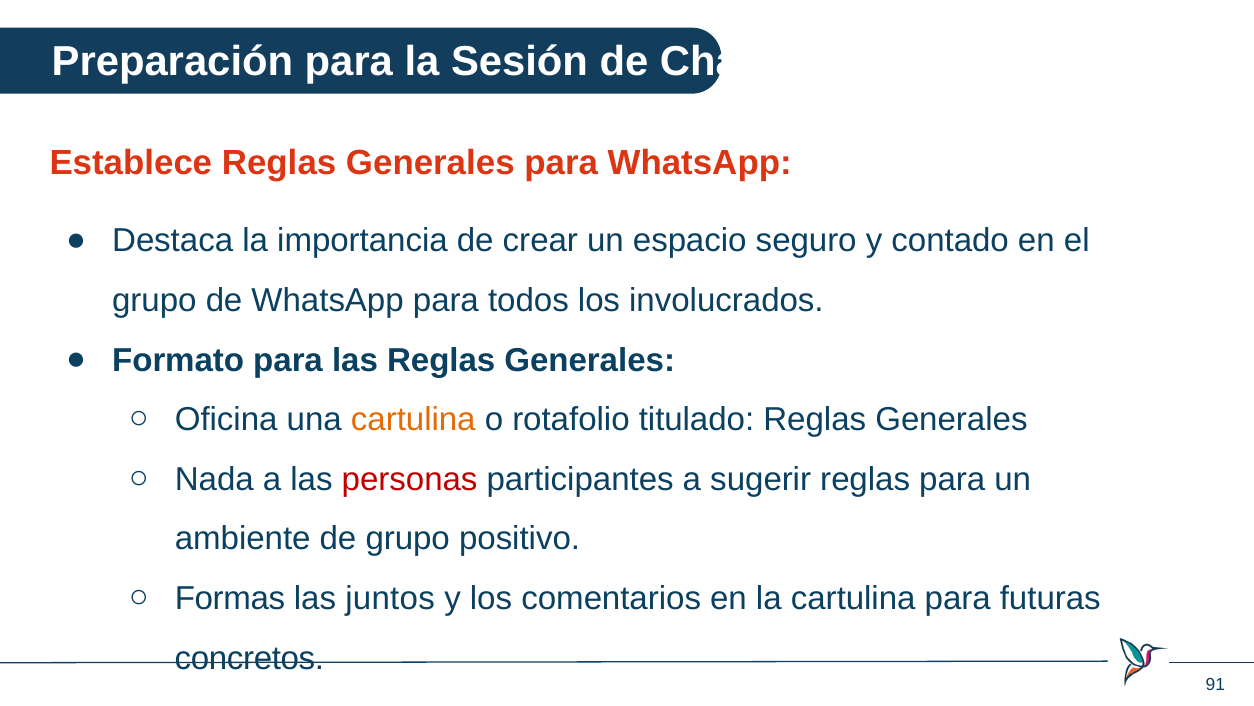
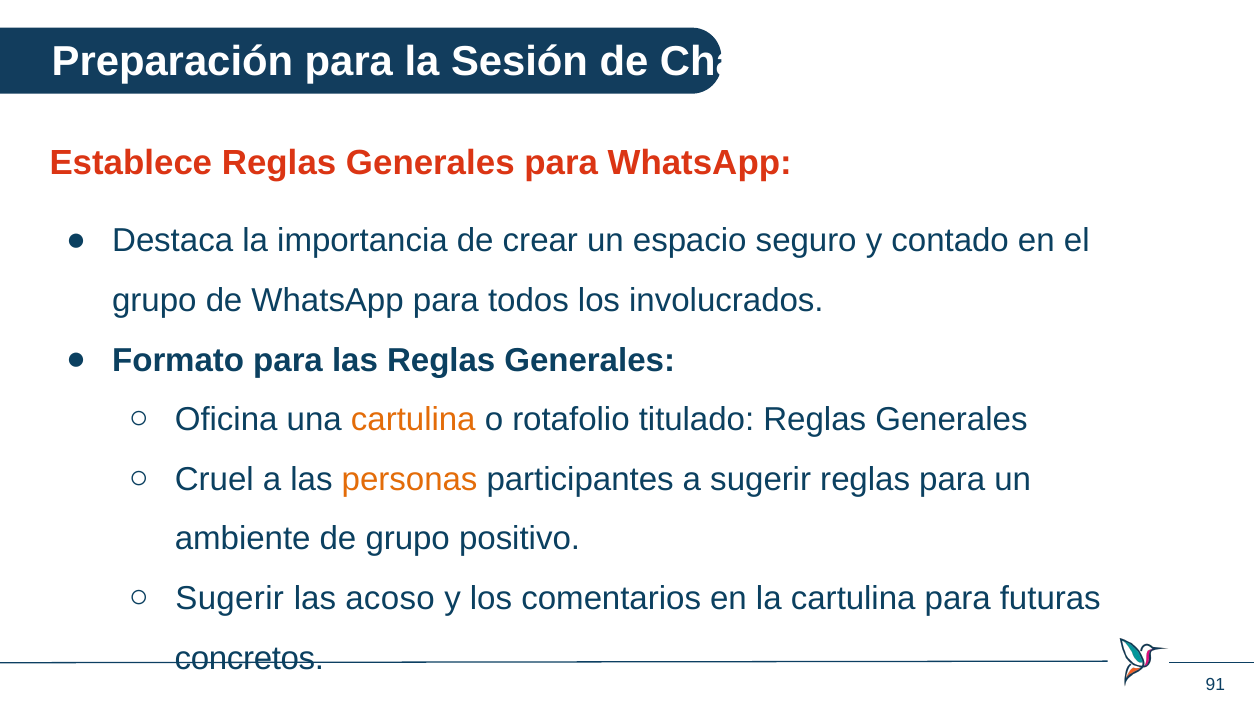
Nada: Nada -> Cruel (214, 479)
personas colour: red -> orange (410, 479)
Formas: Formas -> Sugerir (230, 598)
juntos: juntos -> acoso (390, 598)
